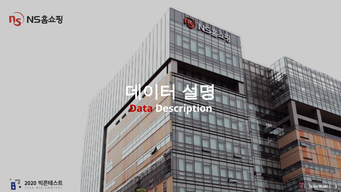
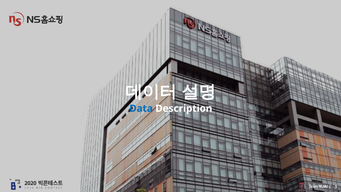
Data colour: red -> blue (141, 108)
